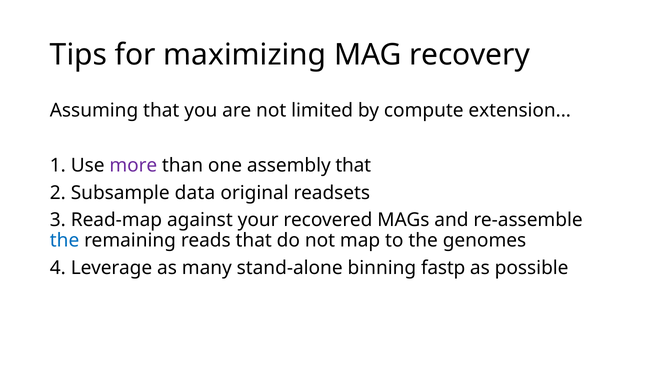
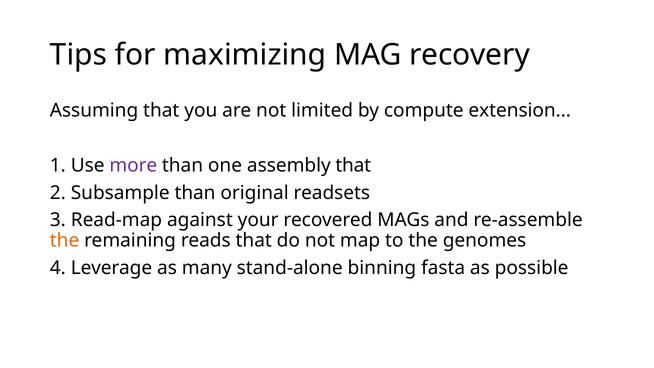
Subsample data: data -> than (195, 193)
the colour: blue -> orange (65, 241)
fastp: fastp -> fasta (443, 268)
